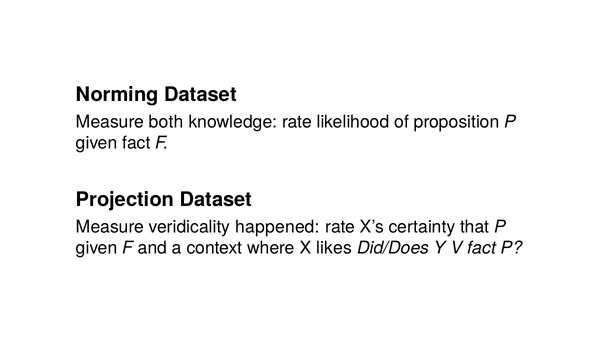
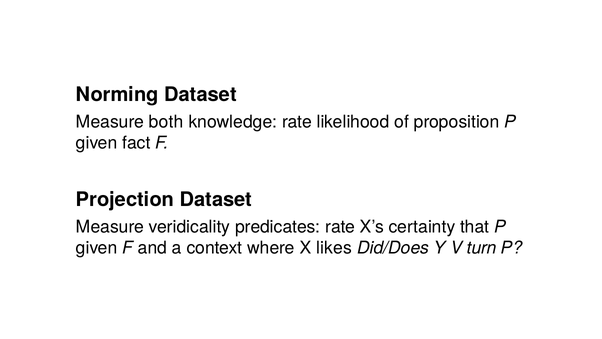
happened: happened -> predicates (278, 227)
V fact: fact -> turn (482, 248)
